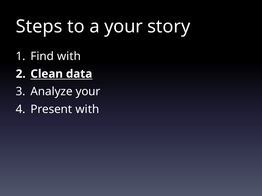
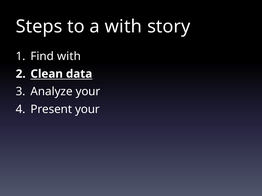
a your: your -> with (123, 27)
Present with: with -> your (87, 109)
